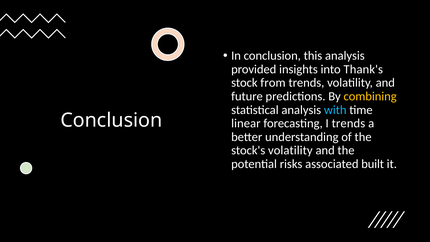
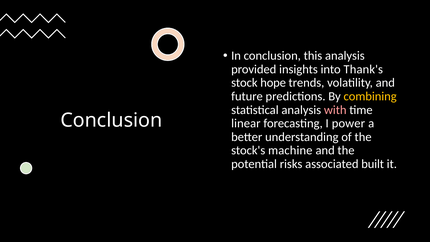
from: from -> hope (273, 83)
with colour: light blue -> pink (335, 110)
I trends: trends -> power (348, 123)
stock's volatility: volatility -> machine (290, 150)
